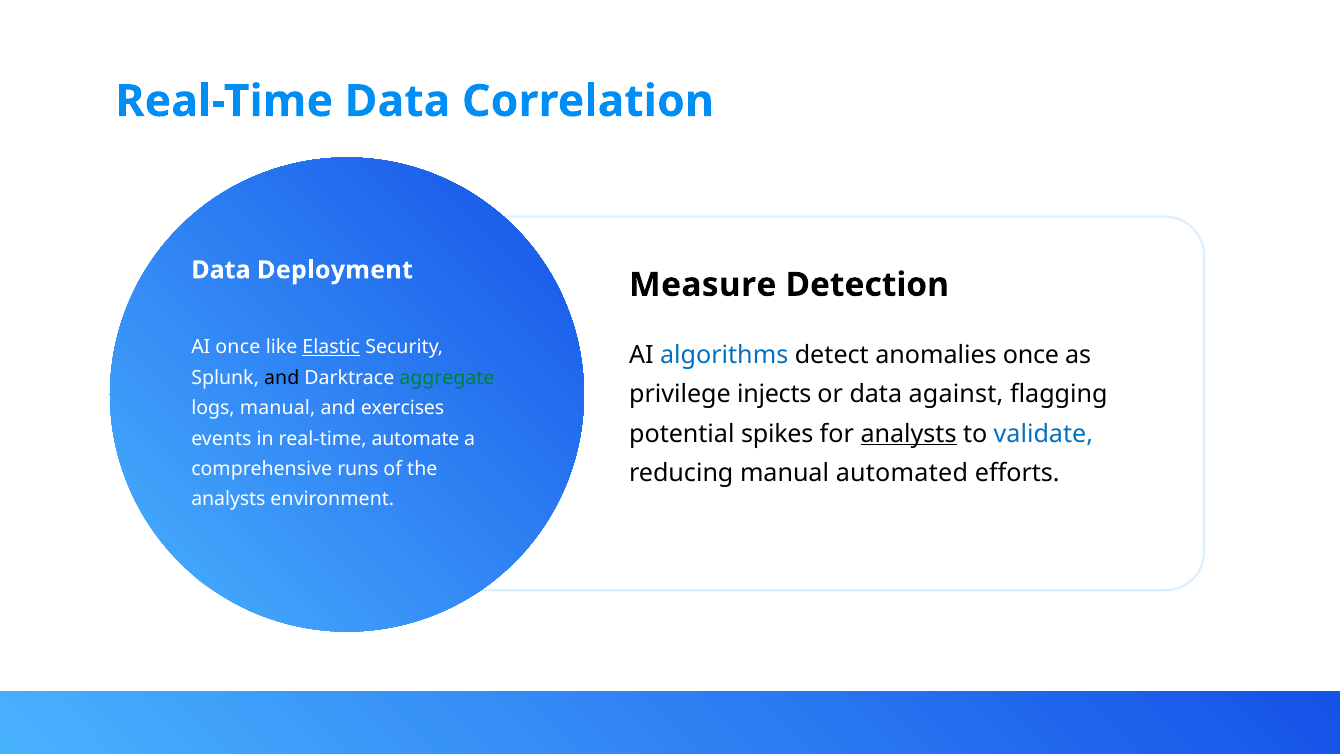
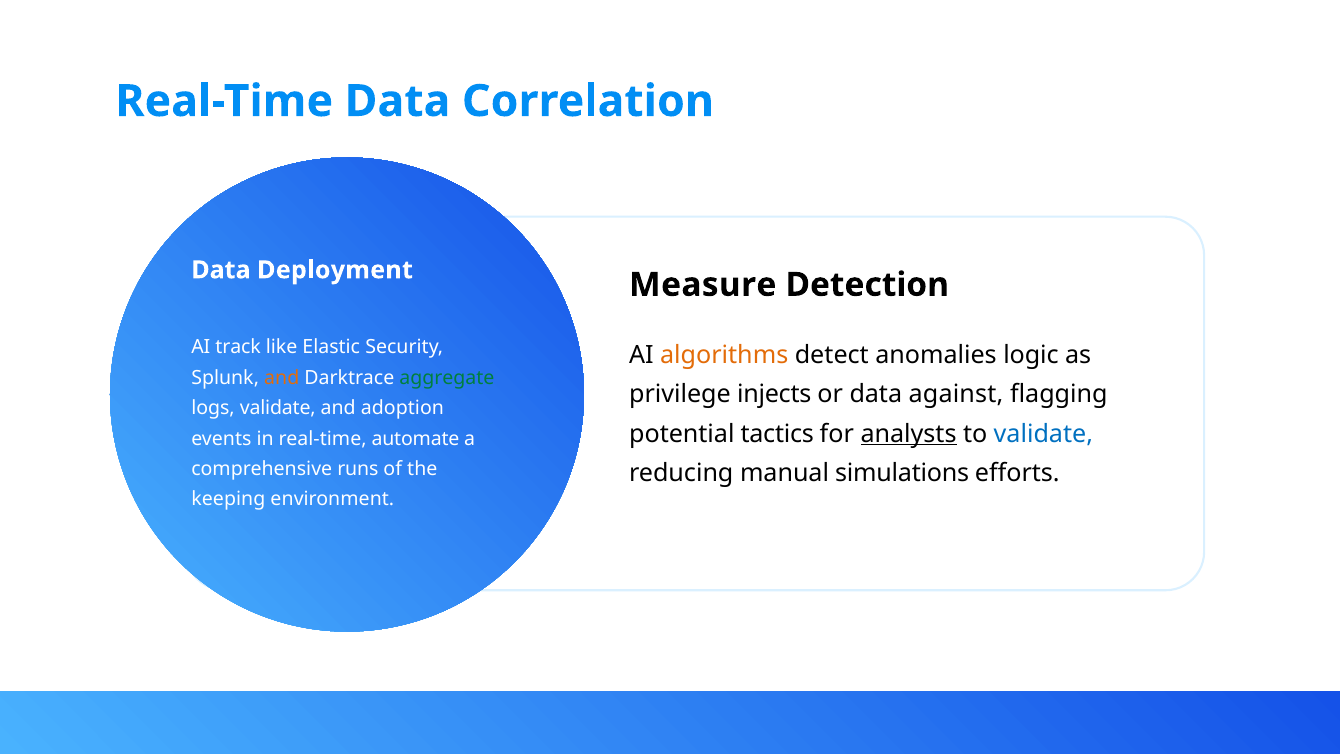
AI once: once -> track (238, 347)
Elastic underline: present -> none (331, 347)
algorithms colour: blue -> orange (724, 355)
anomalies once: once -> logic (1031, 355)
and colour: black -> orange (282, 378)
logs manual: manual -> validate (278, 408)
exercises: exercises -> adoption (402, 408)
spikes: spikes -> tactics (777, 434)
automated: automated -> simulations (902, 473)
analysts: analysts -> keeping (228, 499)
